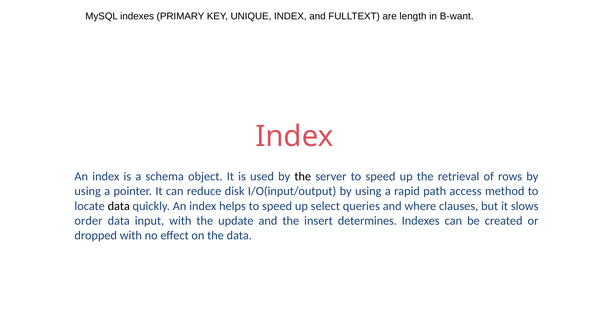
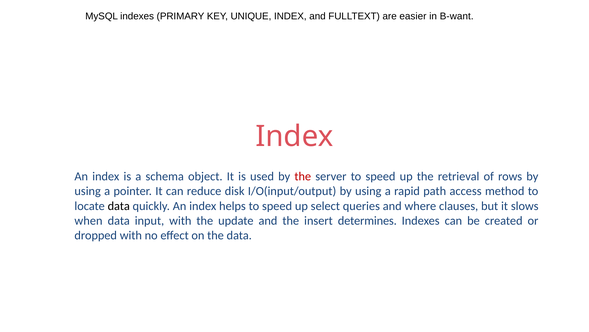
length: length -> easier (413, 16)
the colour: black -> red (303, 176)
order: order -> when (88, 220)
